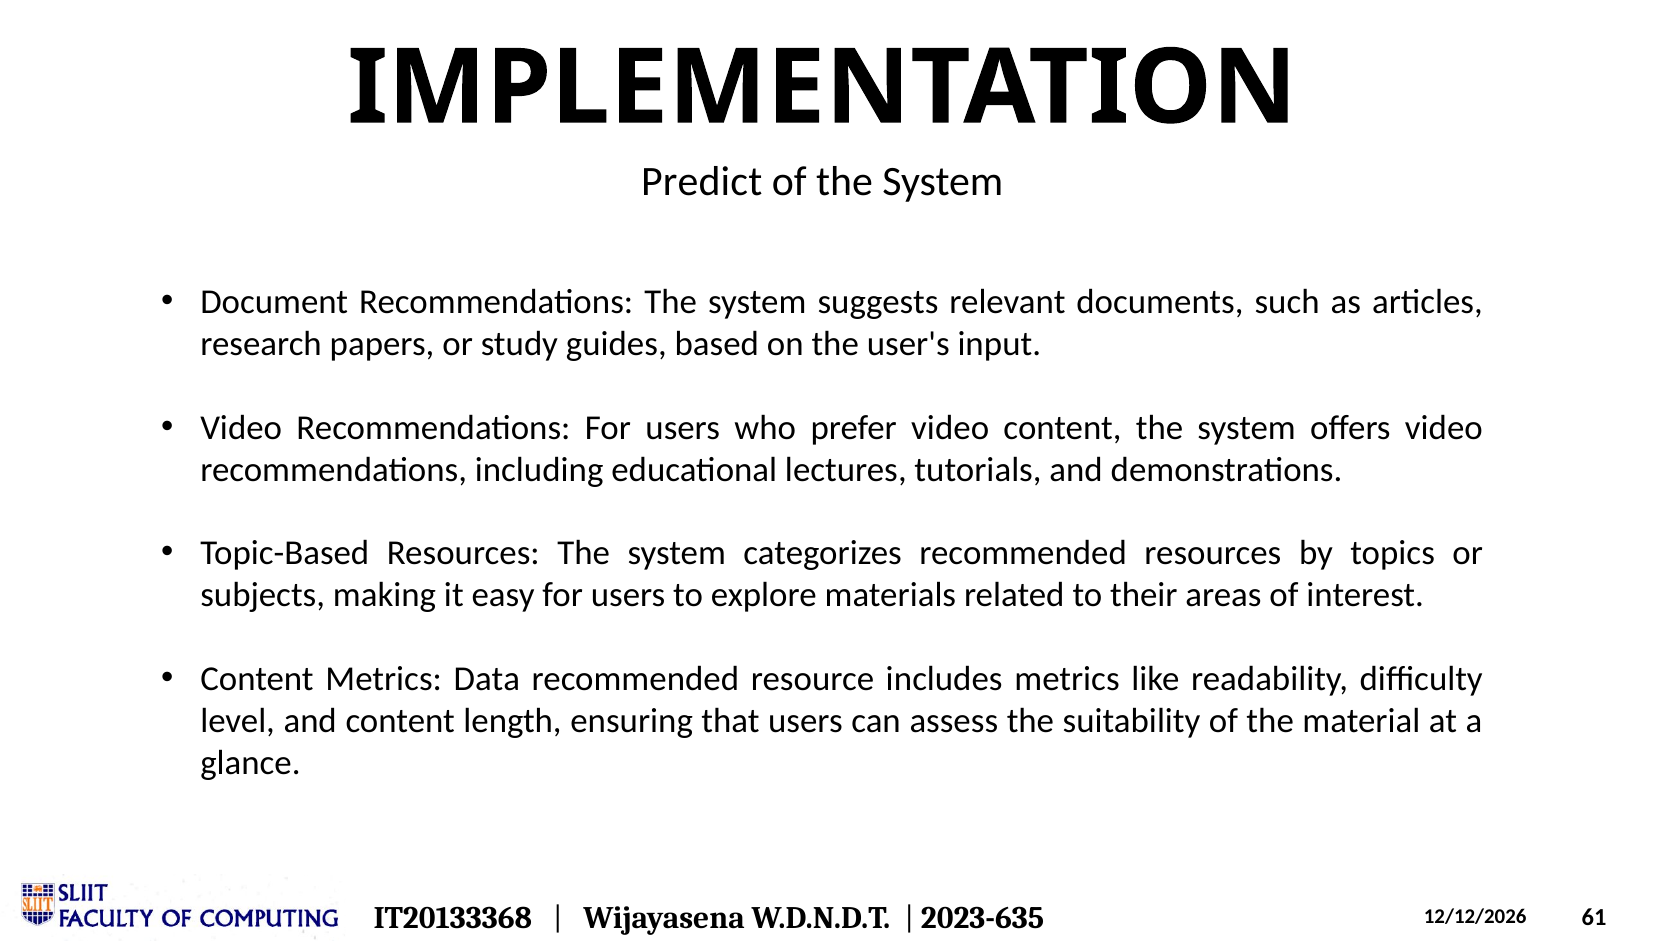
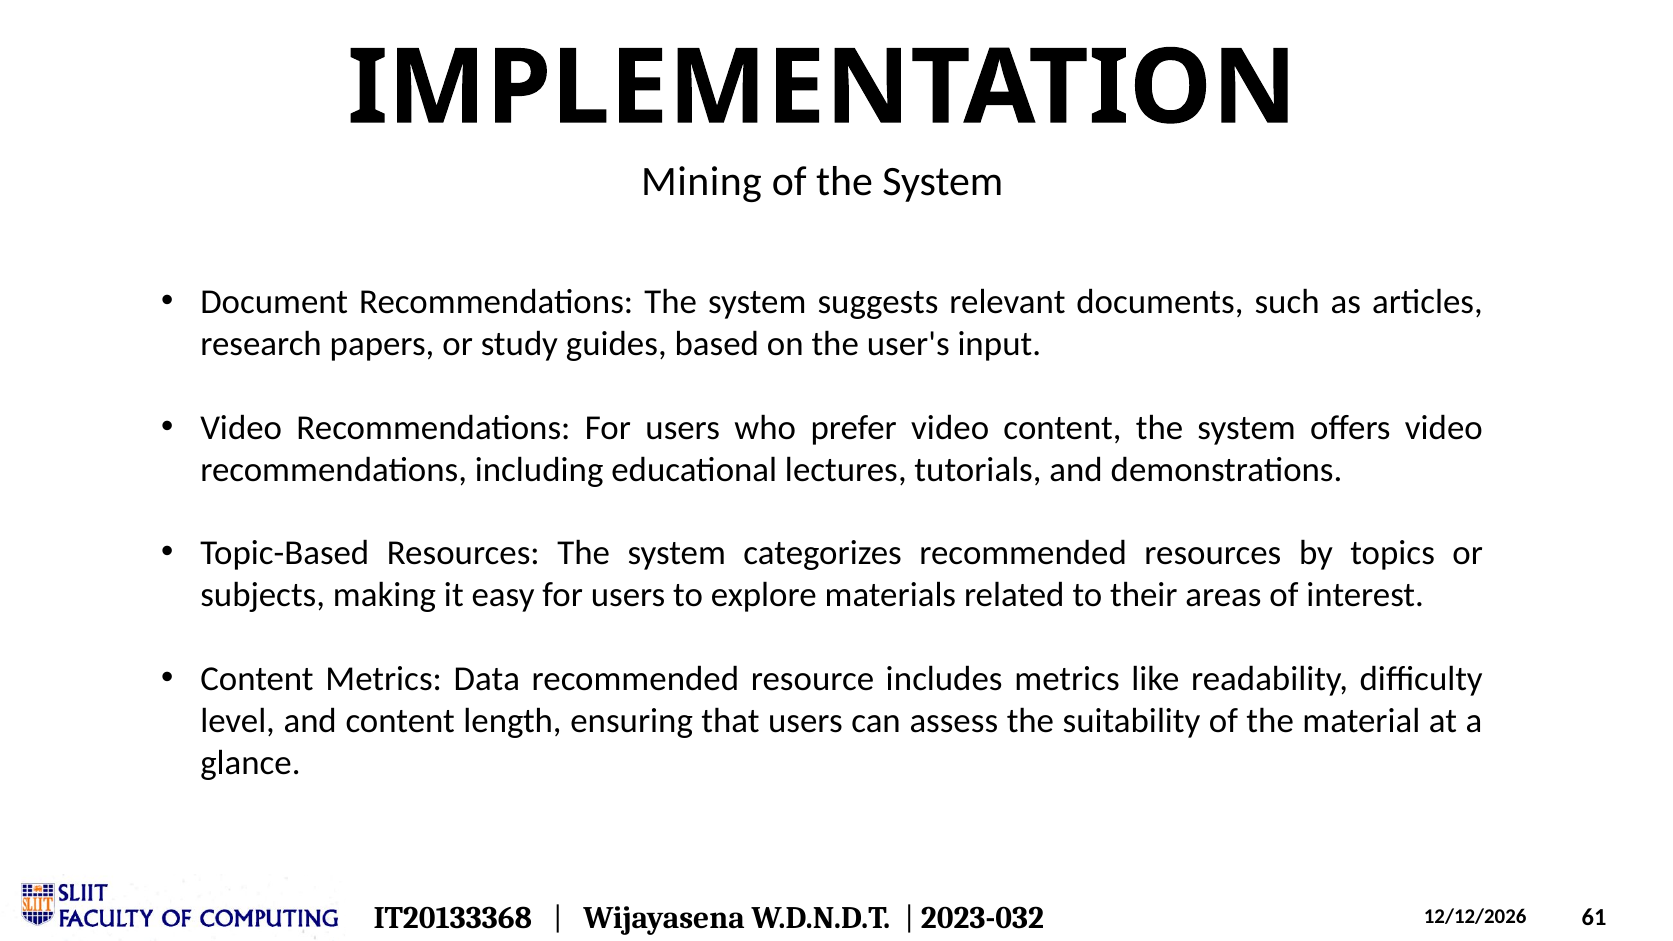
Predict: Predict -> Mining (702, 182)
2023-635: 2023-635 -> 2023-032 (983, 918)
